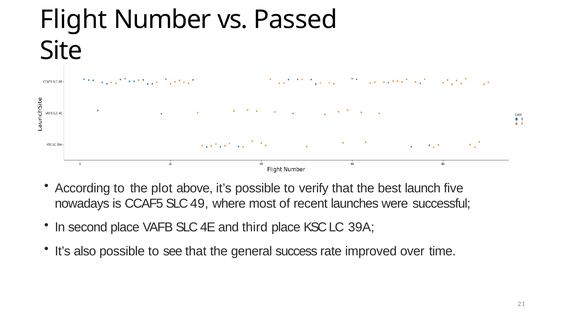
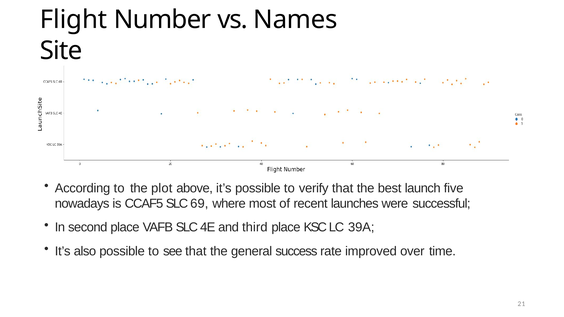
Passed: Passed -> Names (295, 20)
49: 49 -> 69 (199, 204)
